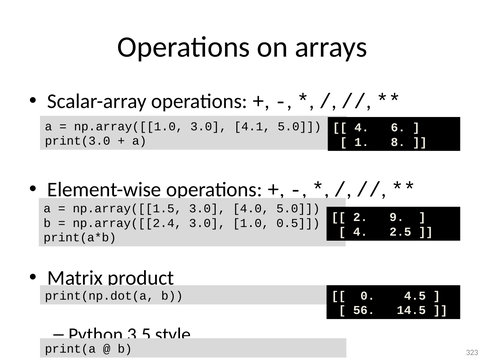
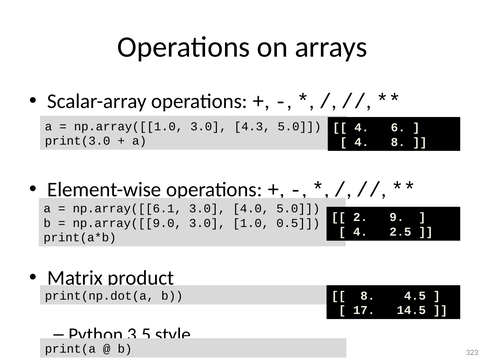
4.1: 4.1 -> 4.3 (252, 126)
1: 1 -> 4 (362, 142)
np.array([[1.5: np.array([[1.5 -> np.array([[6.1 (127, 208)
np.array([[2.4: np.array([[2.4 -> np.array([[9.0 (127, 223)
0: 0 -> 8 (368, 295)
56: 56 -> 17 (364, 310)
